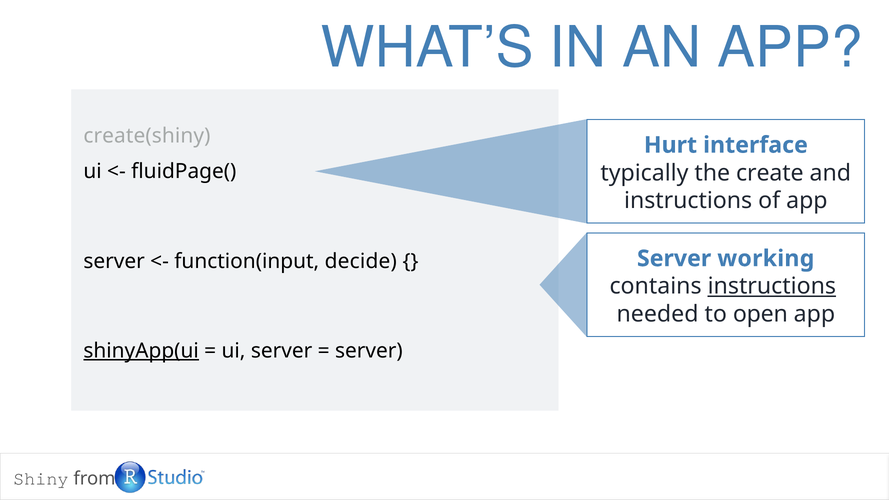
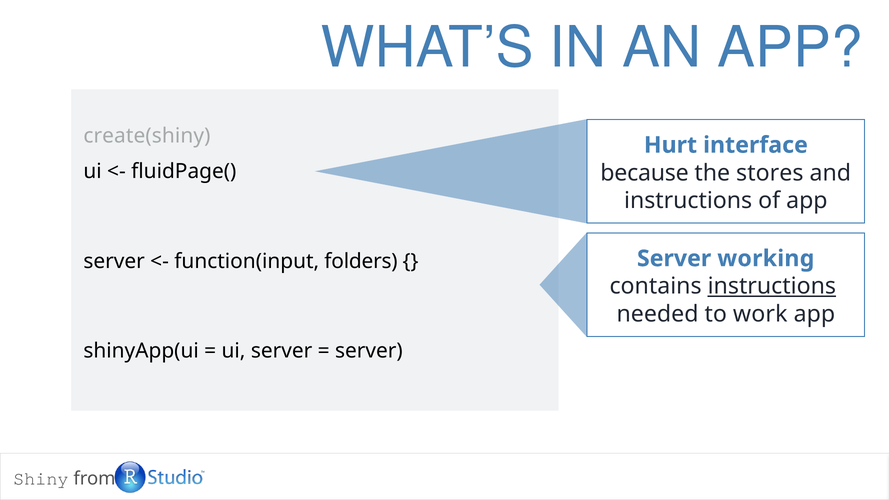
typically: typically -> because (645, 173)
create: create -> stores (770, 173)
decide: decide -> folders (361, 261)
open: open -> work (760, 314)
shinyApp(ui underline: present -> none (141, 351)
